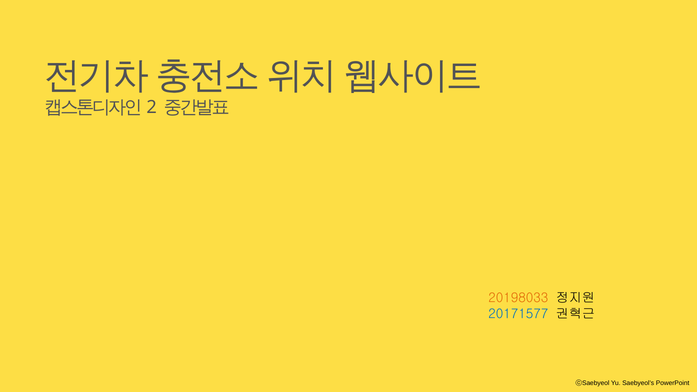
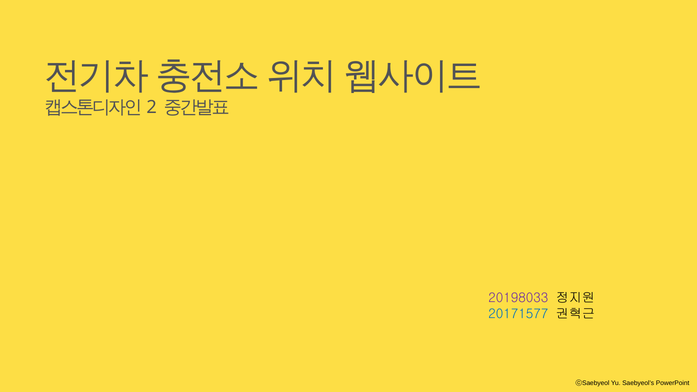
20198033 colour: orange -> purple (518, 298)
